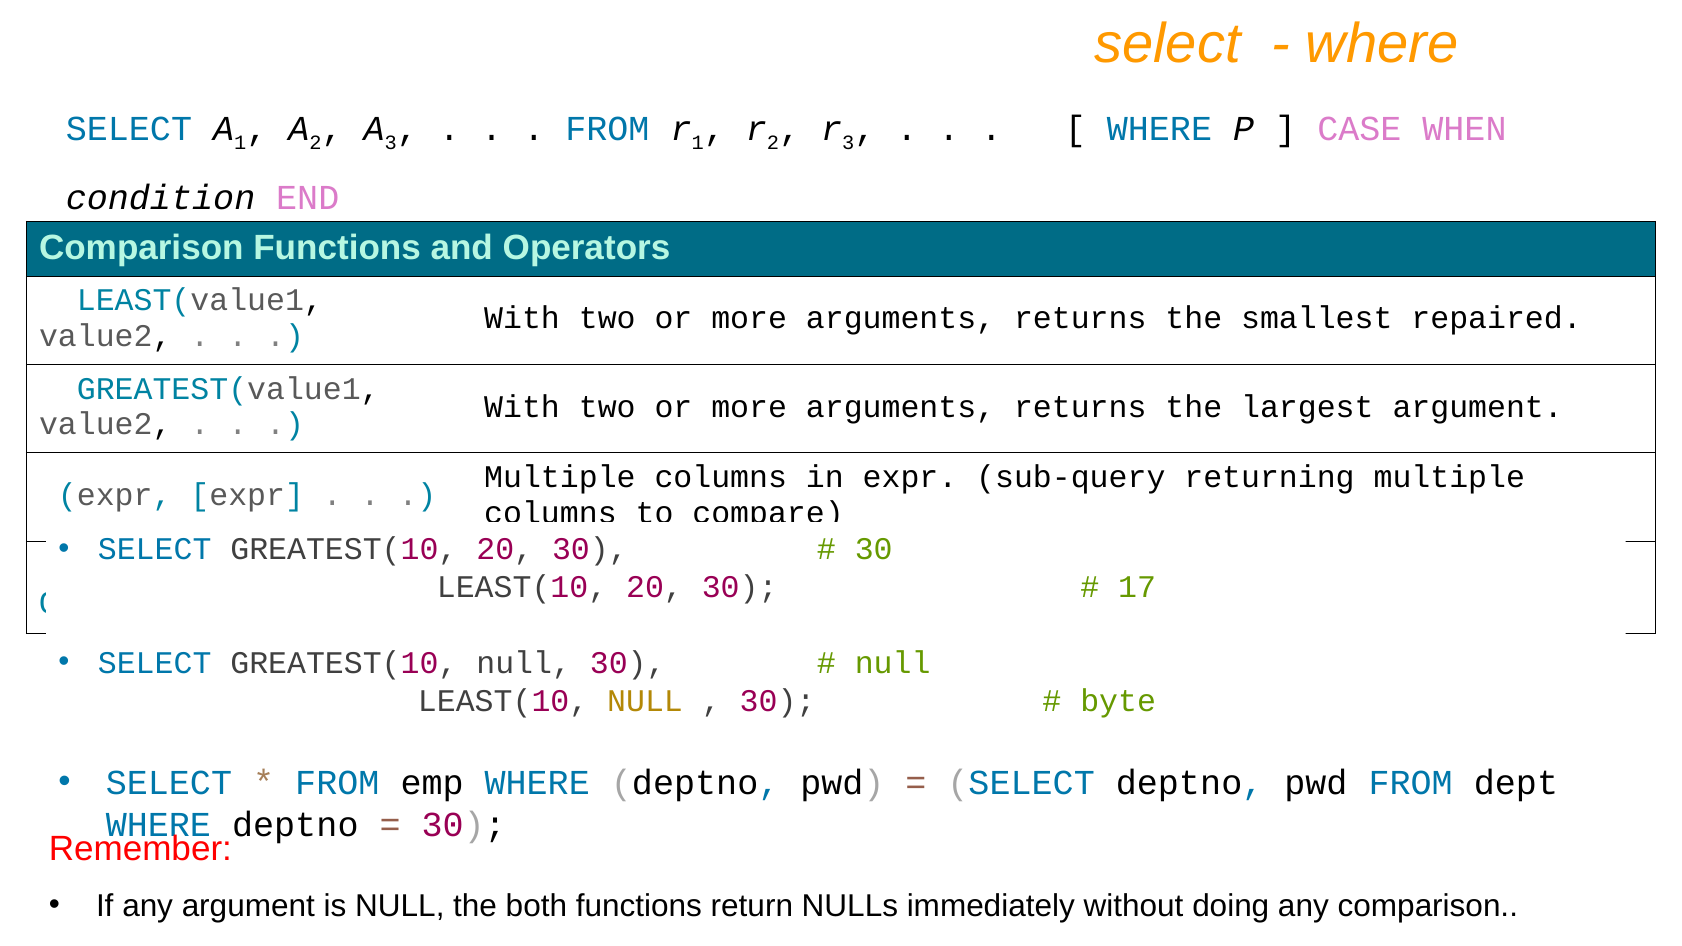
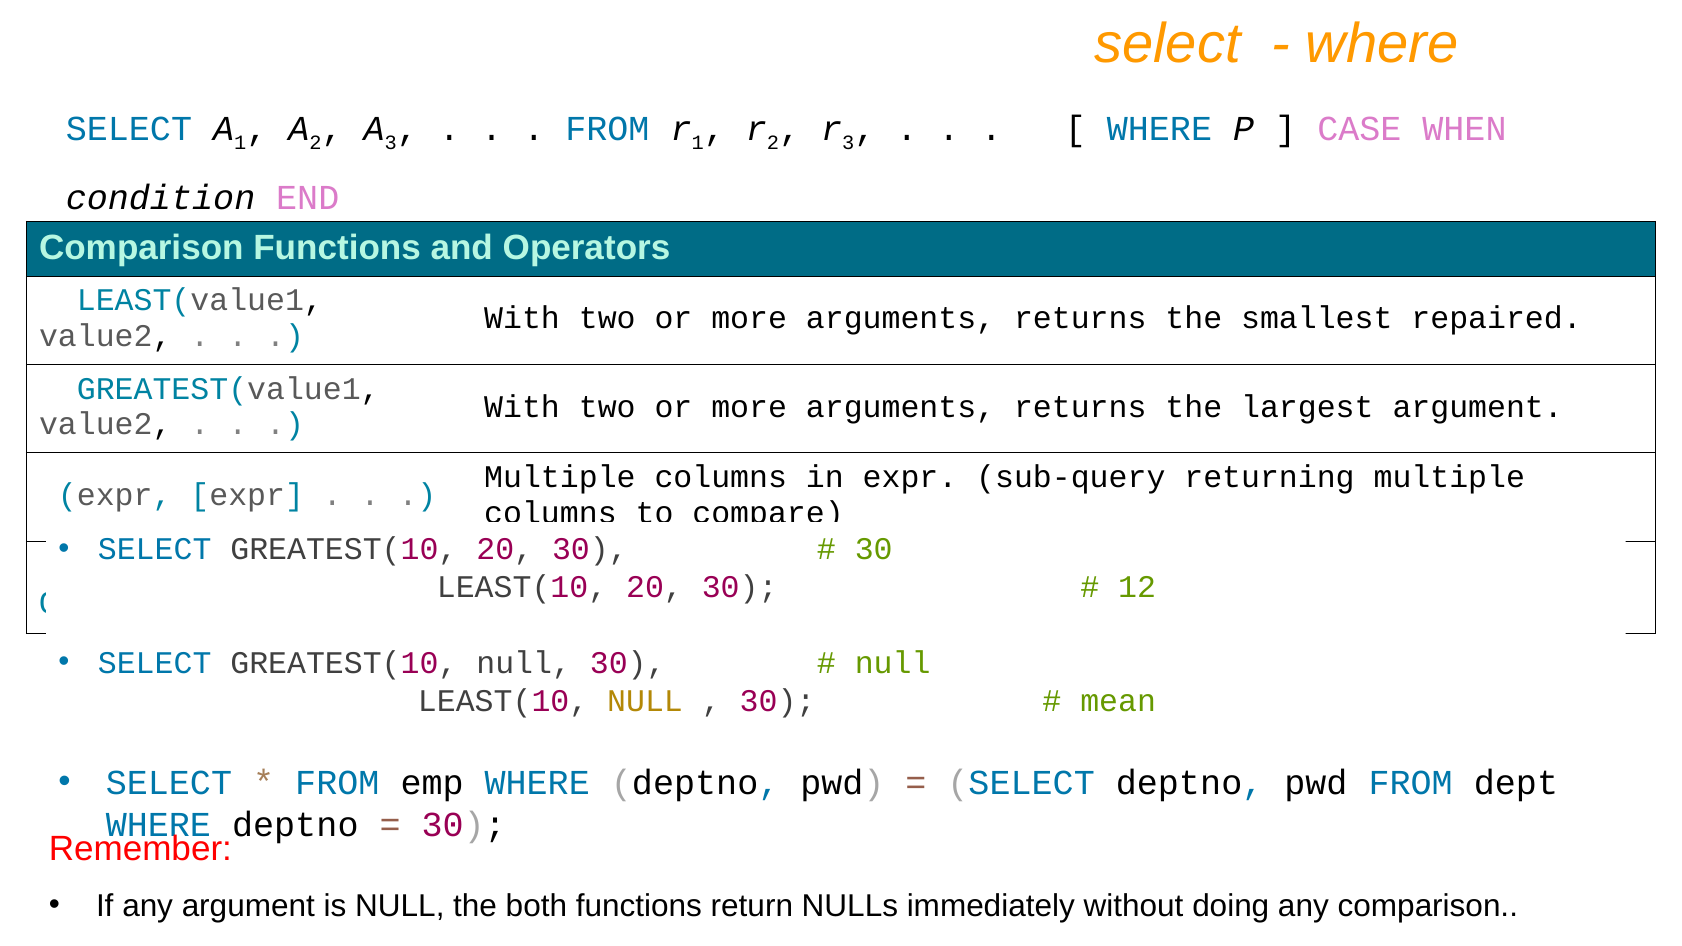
17: 17 -> 12 (1137, 587)
byte: byte -> mean (1118, 701)
